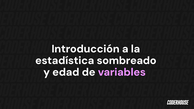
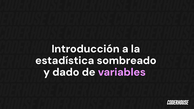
edad: edad -> dado (66, 72)
